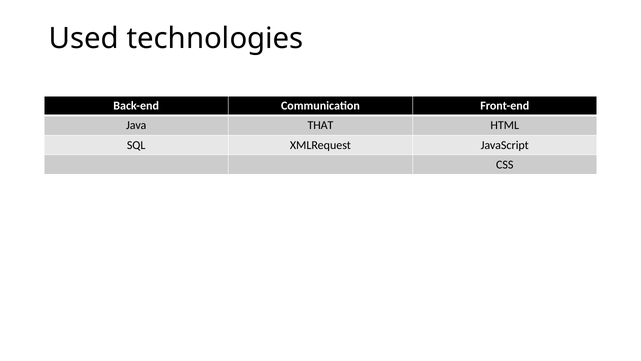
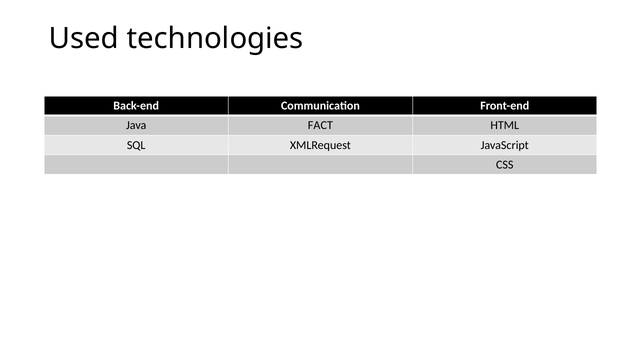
THAT: THAT -> FACT (320, 125)
